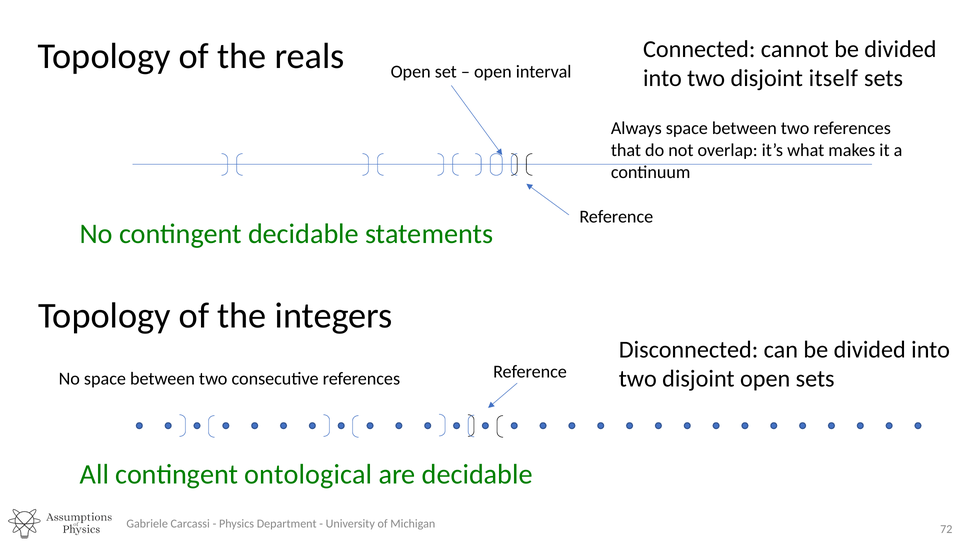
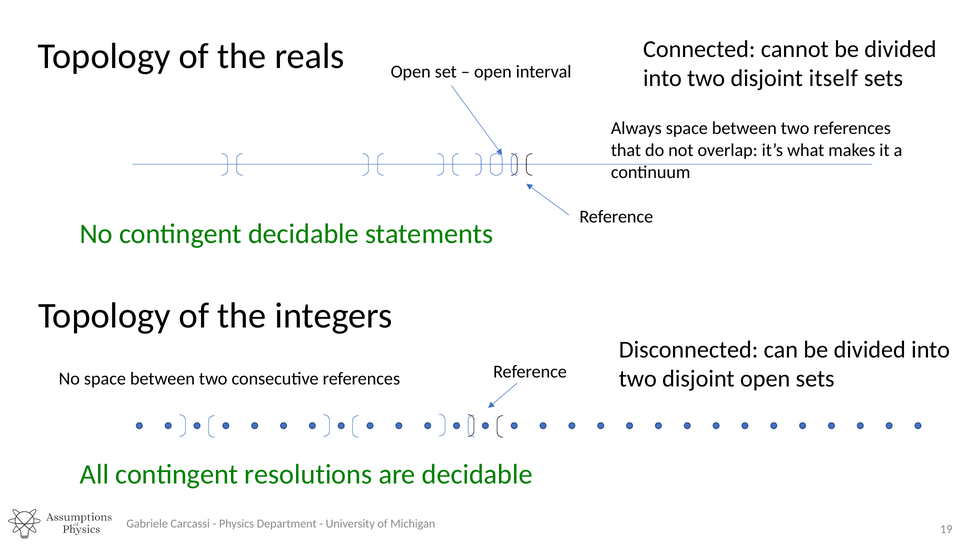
ontological: ontological -> resolutions (308, 474)
72: 72 -> 19 (946, 529)
